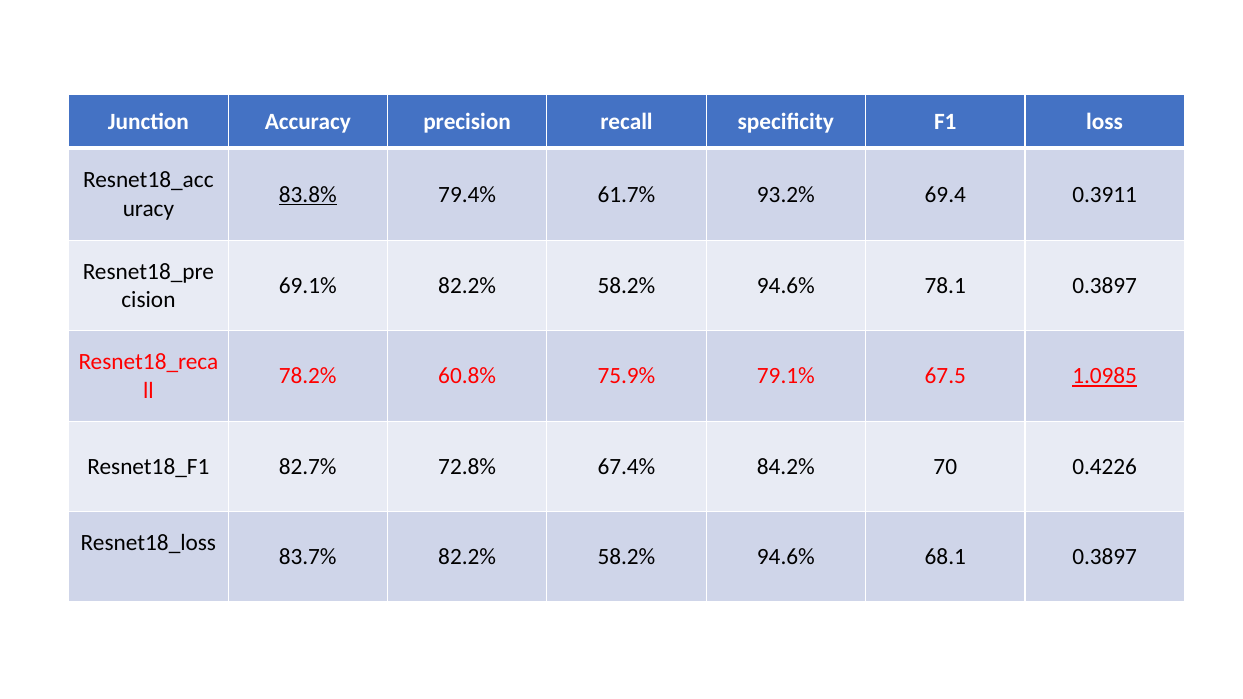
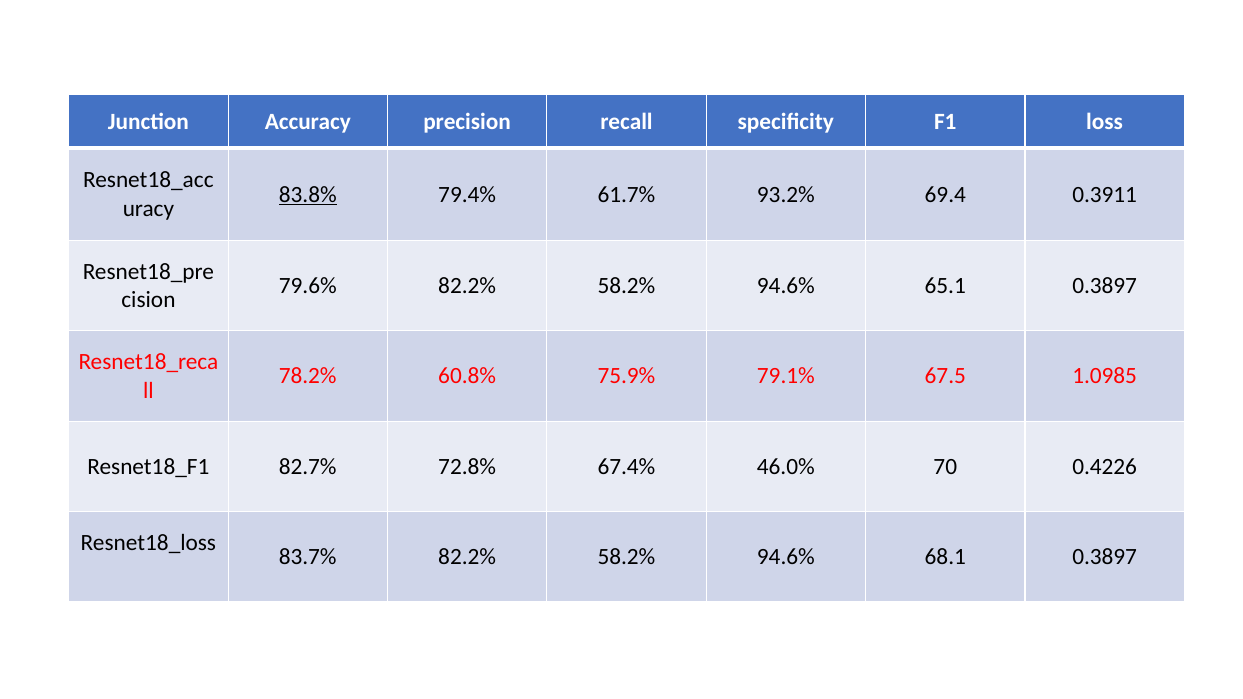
69.1%: 69.1% -> 79.6% (308, 286)
78.1: 78.1 -> 65.1 (945, 286)
1.0985 underline: present -> none (1105, 376)
84.2%: 84.2% -> 46.0% (786, 467)
